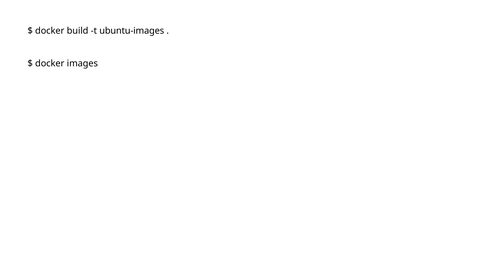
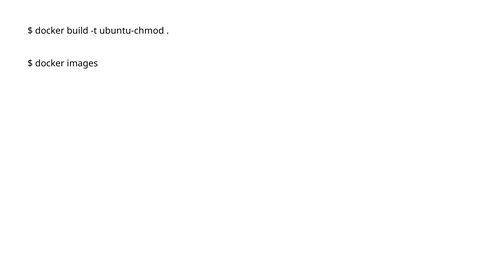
ubuntu-images: ubuntu-images -> ubuntu-chmod (132, 31)
